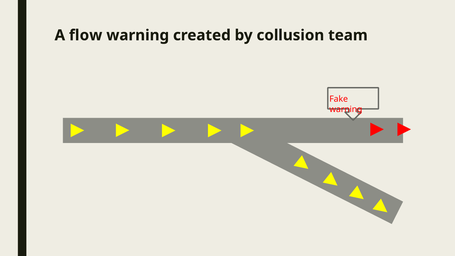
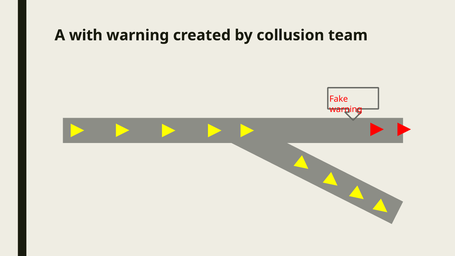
flow: flow -> with (86, 35)
